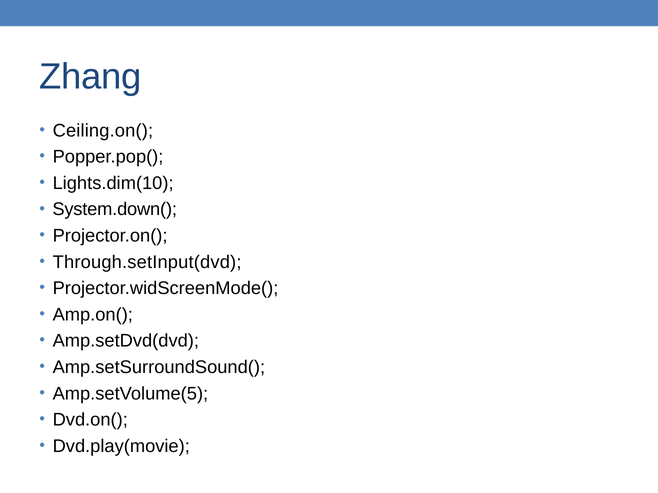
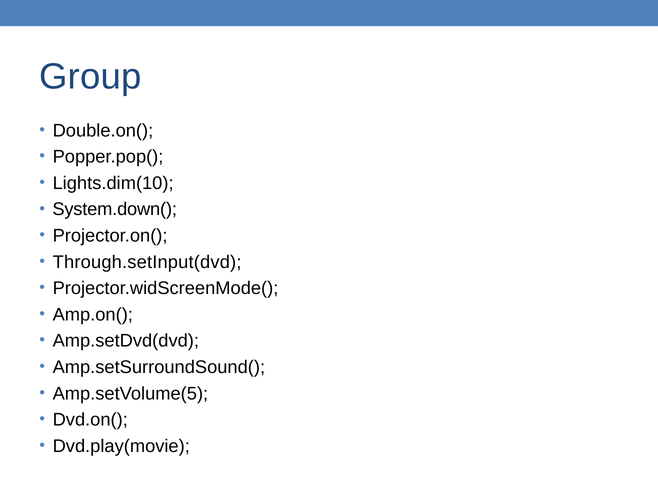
Zhang: Zhang -> Group (90, 77)
Ceiling.on(: Ceiling.on( -> Double.on( (103, 131)
